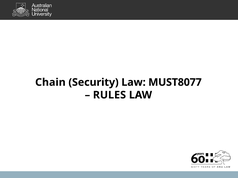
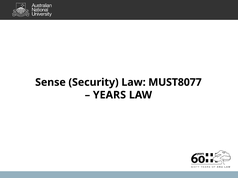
Chain: Chain -> Sense (50, 83)
RULES: RULES -> YEARS (109, 95)
